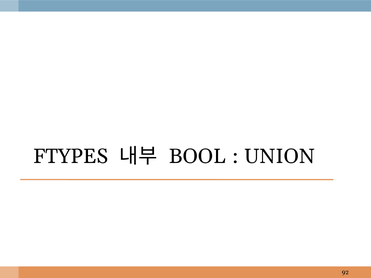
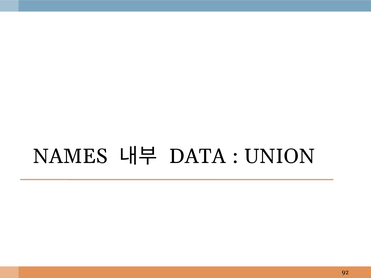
FTYPES: FTYPES -> NAMES (70, 157)
BOOL: BOOL -> DATA (197, 157)
